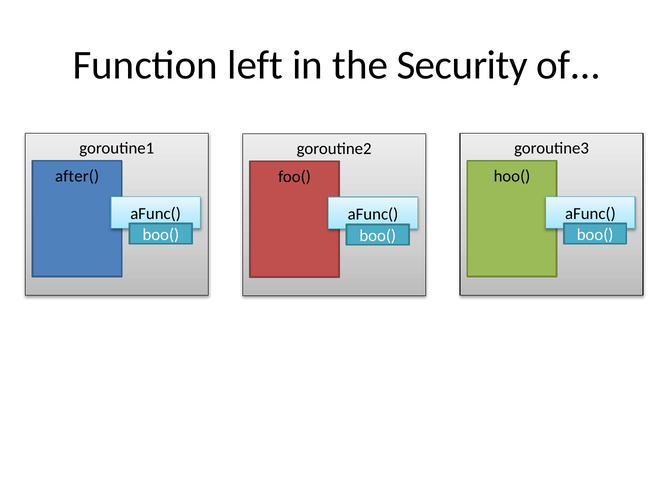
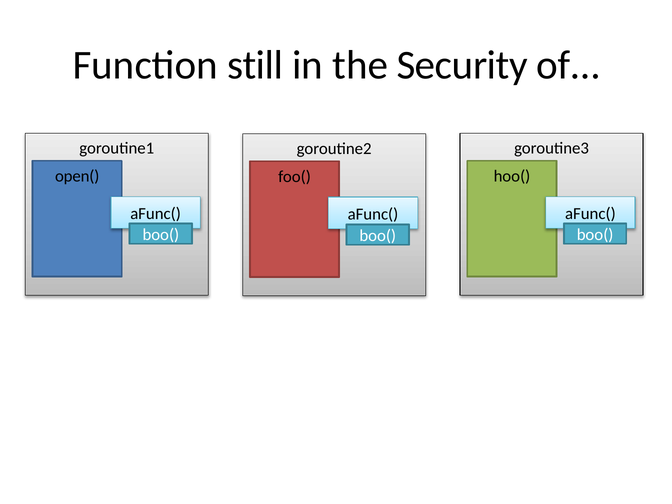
left: left -> still (255, 65)
after(: after( -> open( (77, 176)
